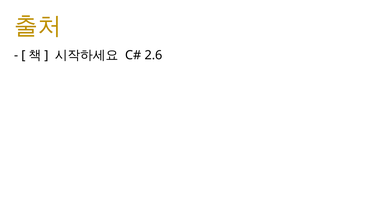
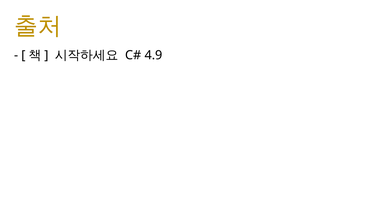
2.6: 2.6 -> 4.9 (154, 55)
